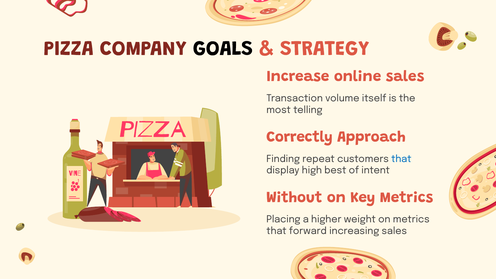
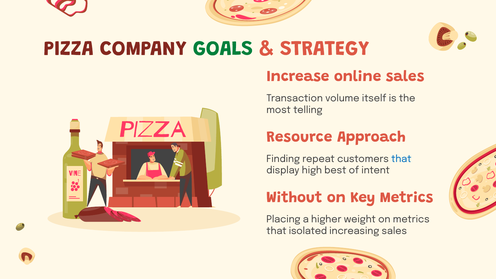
GOALS colour: black -> green (223, 48)
Correctly: Correctly -> Resource (299, 137)
forward: forward -> isolated (308, 231)
